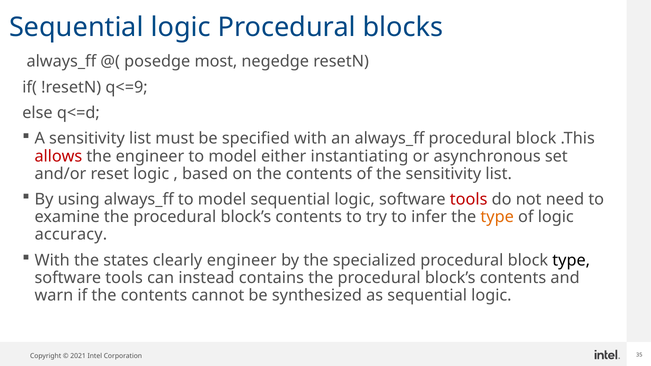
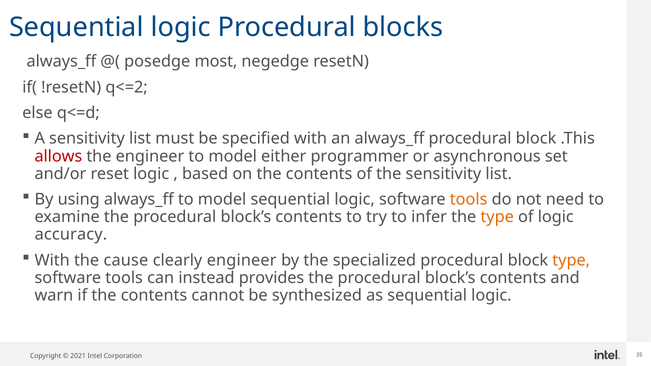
q<=9: q<=9 -> q<=2 (127, 87)
instantiating: instantiating -> programmer (360, 156)
tools colour: red -> orange (469, 199)
states: states -> cause (126, 260)
type colour: black -> orange (571, 260)
contains: contains -> provides (272, 278)
